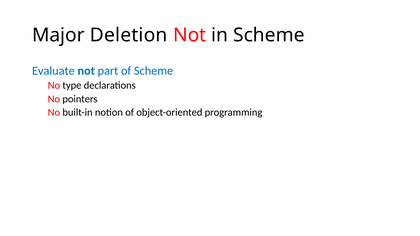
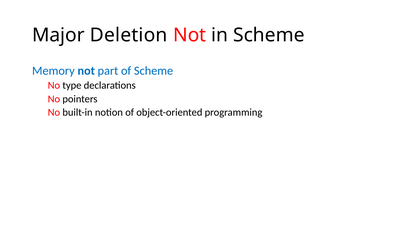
Evaluate: Evaluate -> Memory (53, 71)
